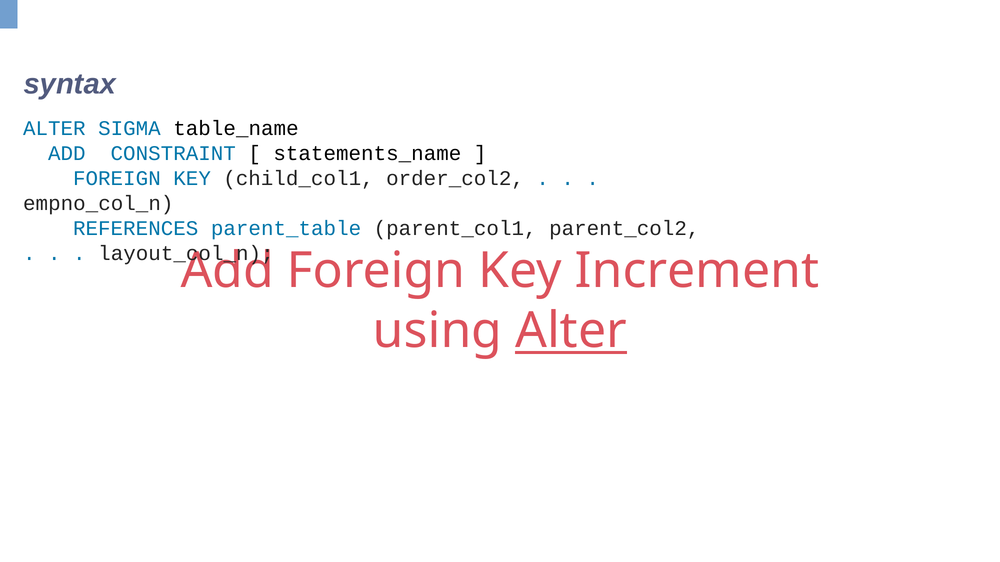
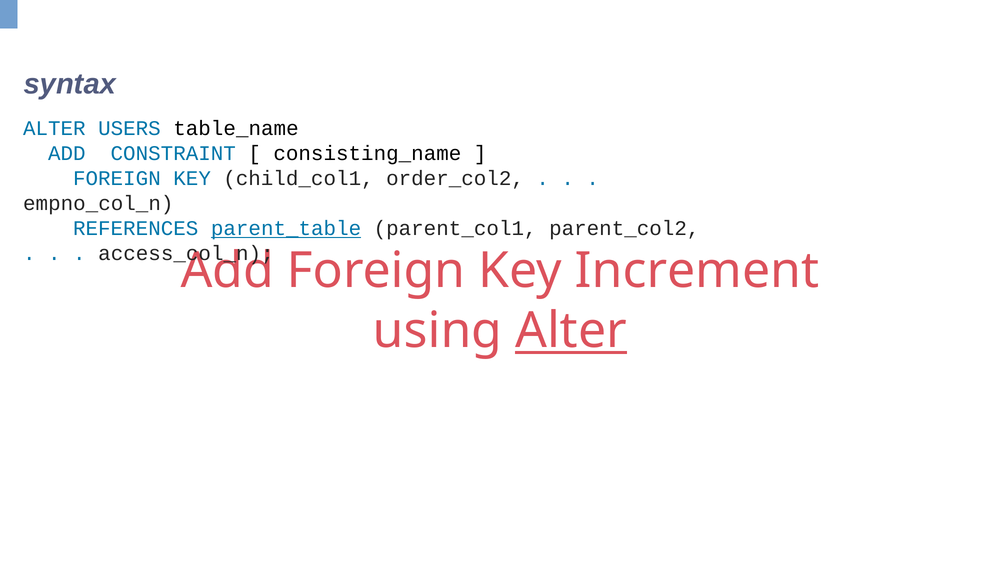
SIGMA: SIGMA -> USERS (129, 129)
statements_name: statements_name -> consisting_name (367, 154)
parent_table underline: none -> present (286, 229)
layout_col_n: layout_col_n -> access_col_n (186, 254)
